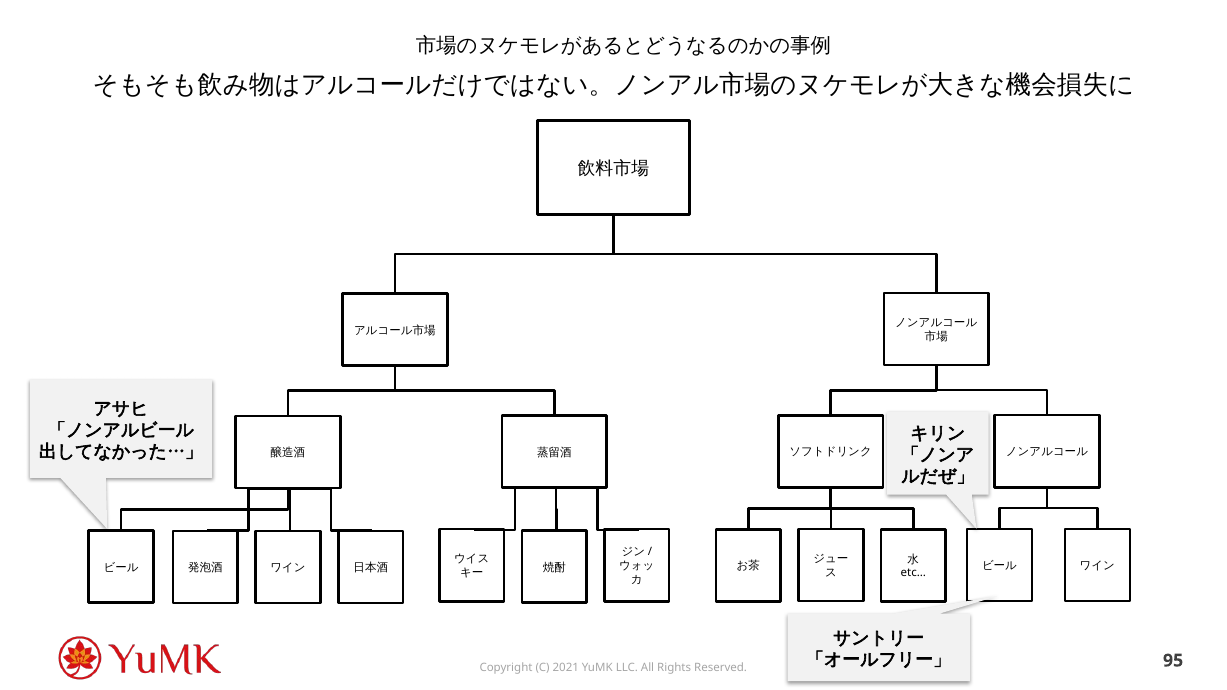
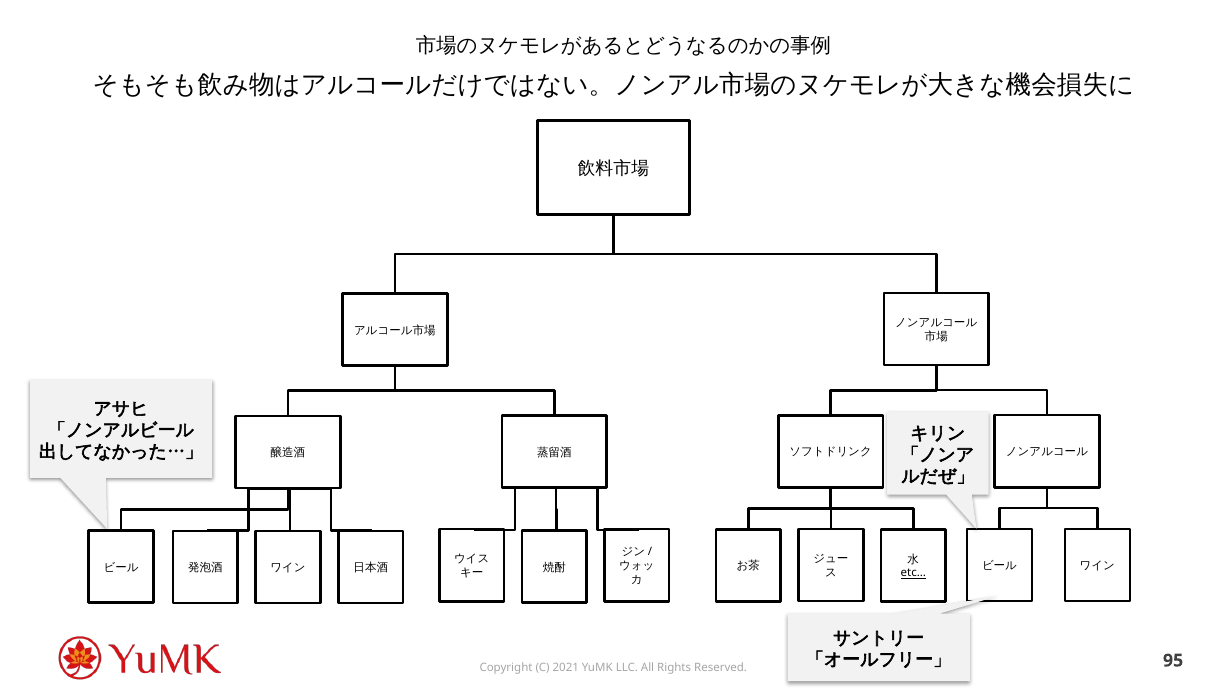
etc… underline: none -> present (913, 573)
